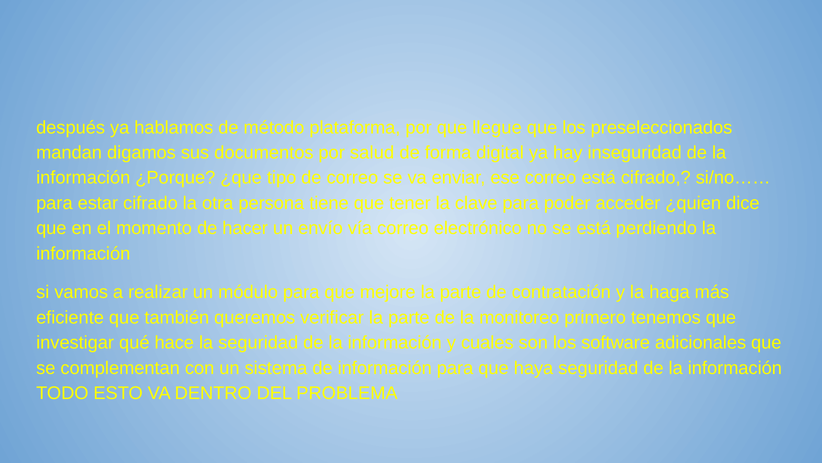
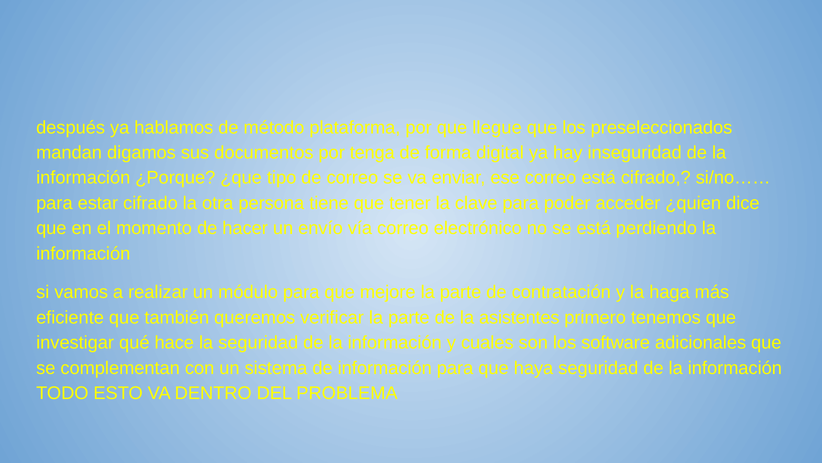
salud: salud -> tenga (372, 152)
monitoreo: monitoreo -> asistentes (519, 317)
